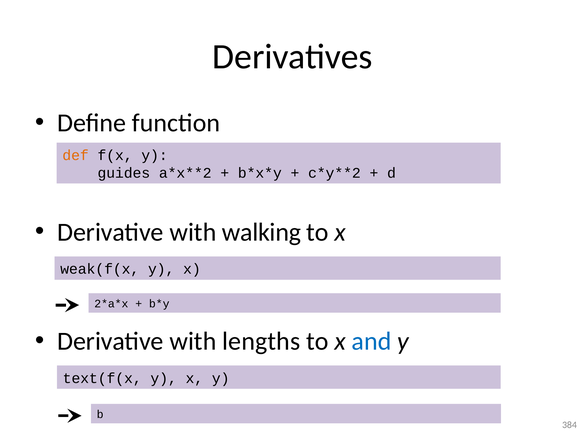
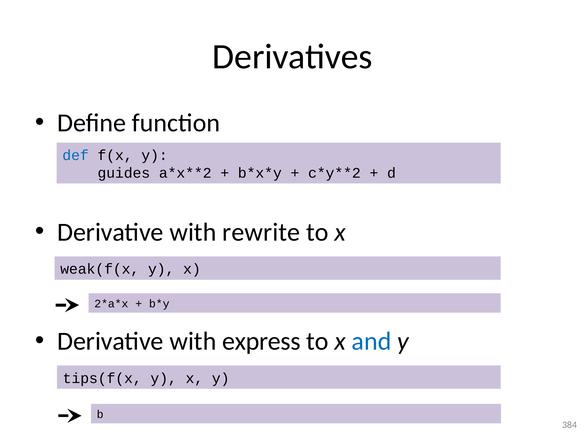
def colour: orange -> blue (76, 155)
walking: walking -> rewrite (261, 232)
lengths: lengths -> express (261, 341)
text(f(x: text(f(x -> tips(f(x (102, 378)
